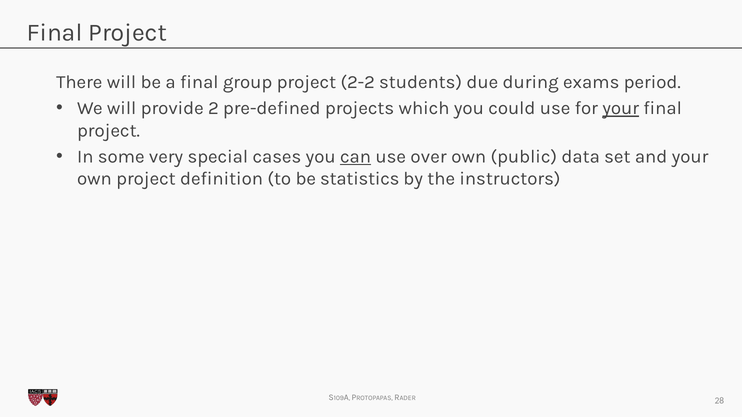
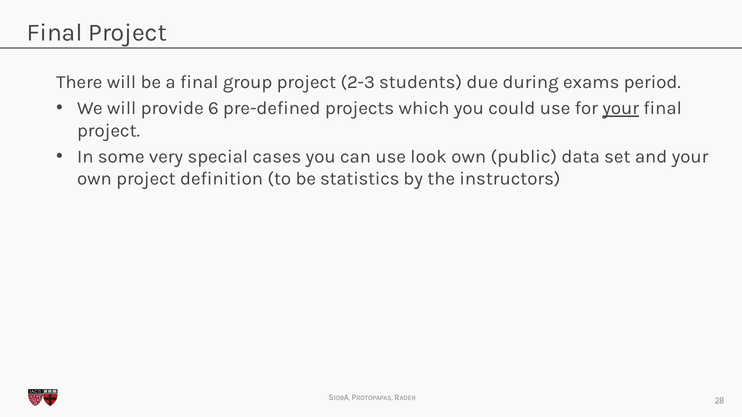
2-2: 2-2 -> 2-3 (358, 82)
2: 2 -> 6 (213, 108)
can underline: present -> none (356, 157)
over: over -> look (429, 157)
